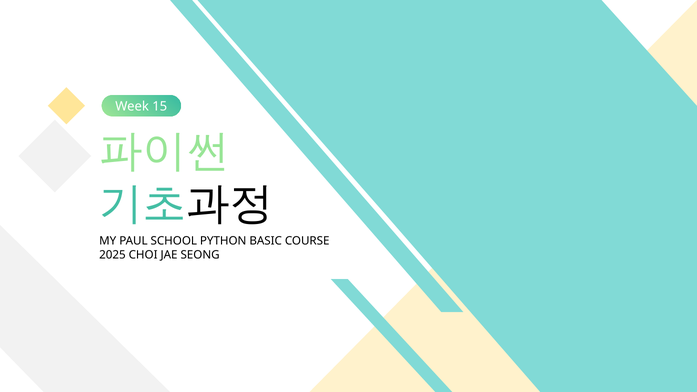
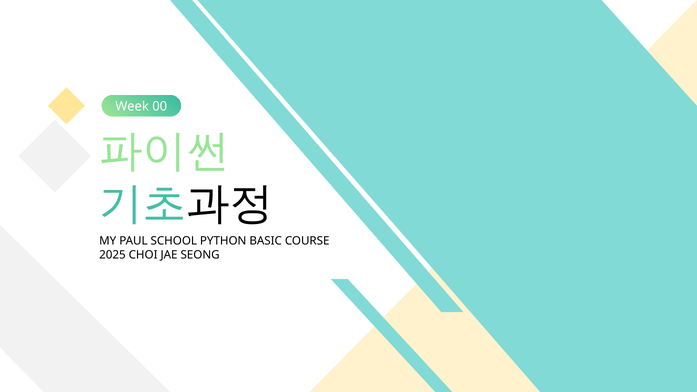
15: 15 -> 00 (160, 107)
